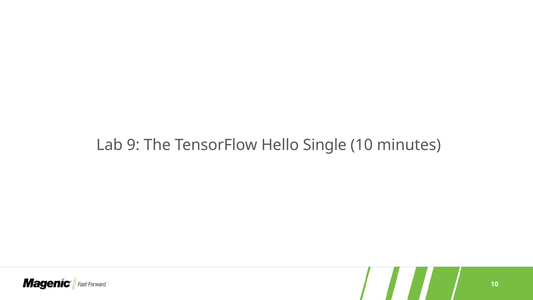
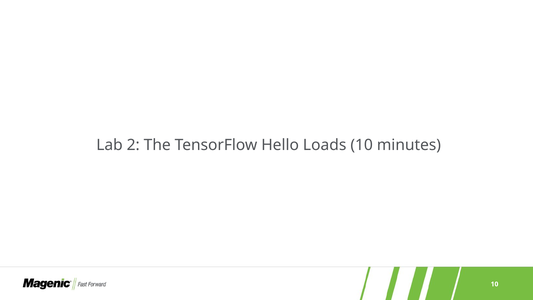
9: 9 -> 2 (133, 145)
Single: Single -> Loads (325, 145)
